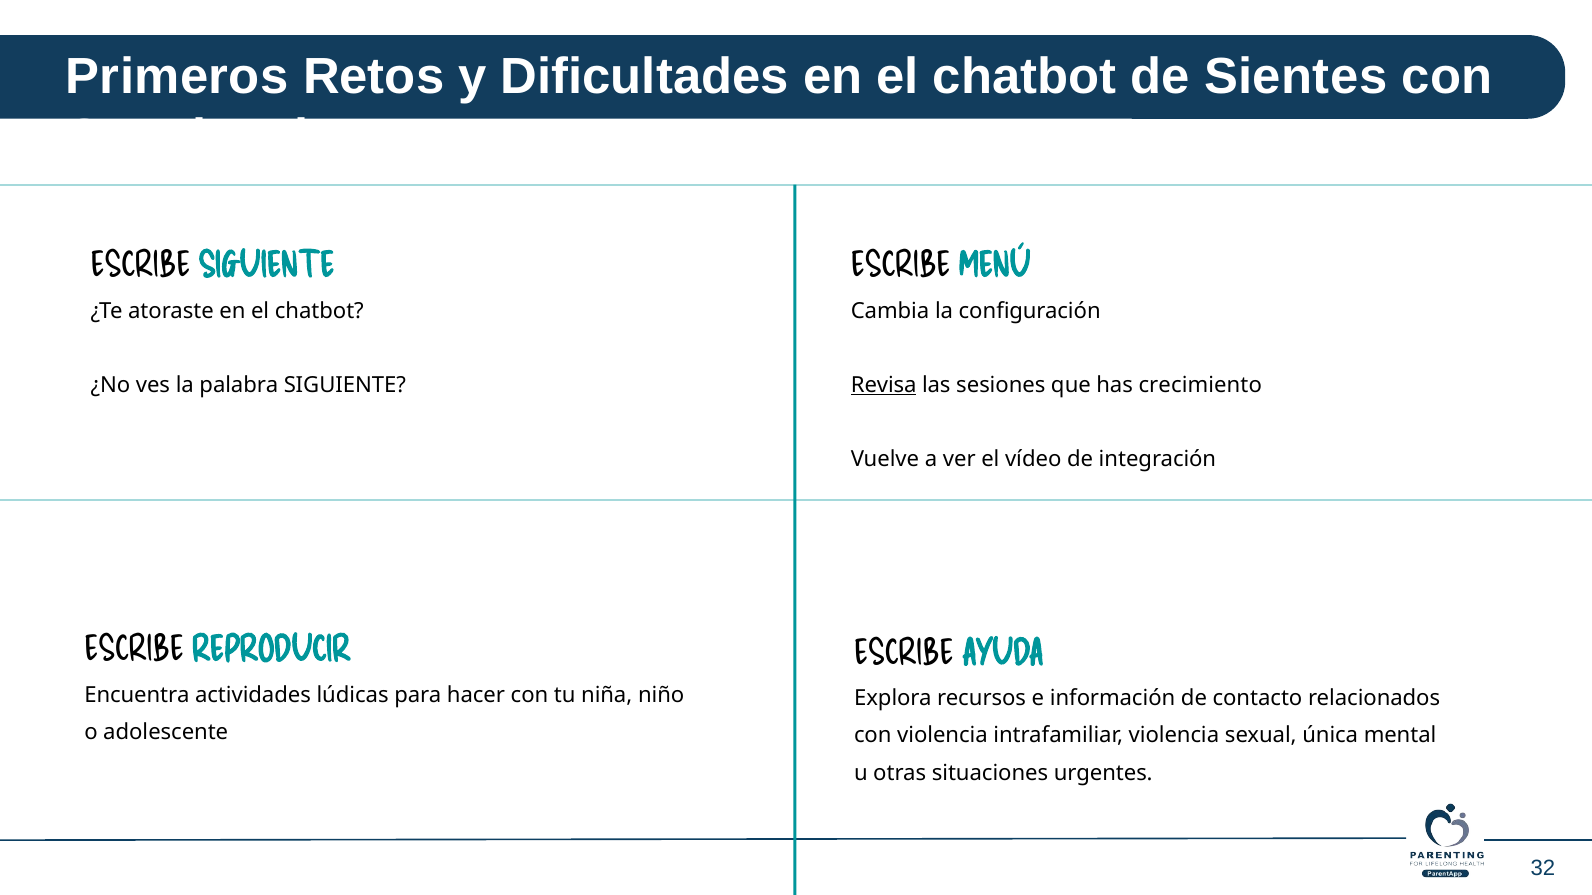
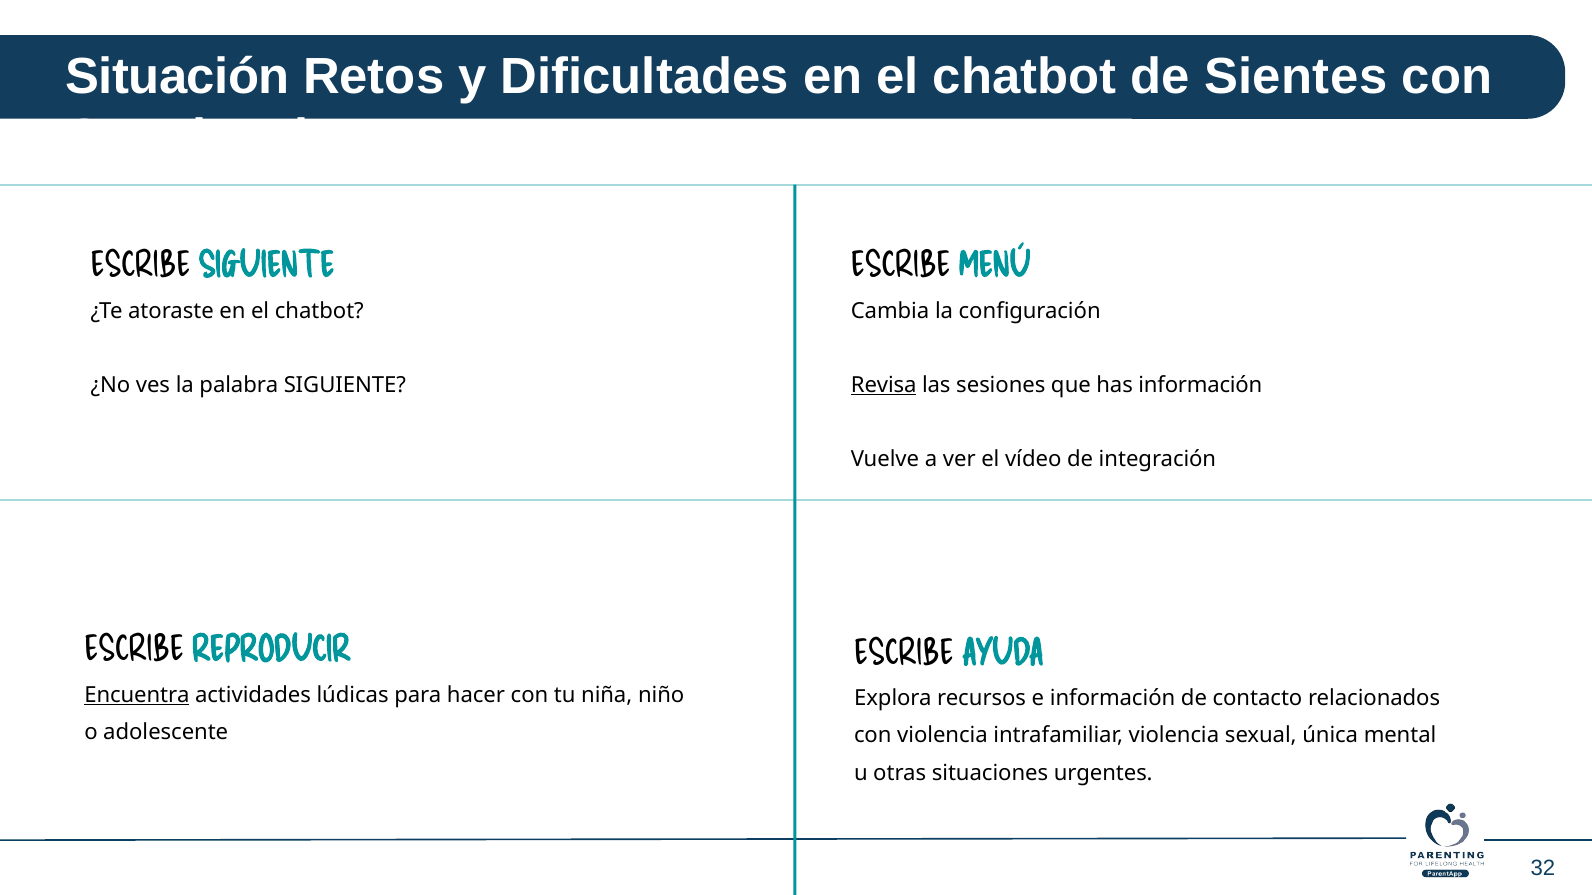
Primeros: Primeros -> Situación (178, 76)
has crecimiento: crecimiento -> información (1200, 385)
Encuentra underline: none -> present (137, 695)
